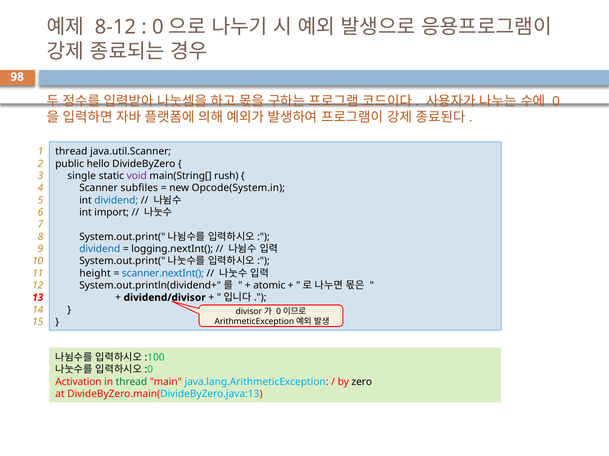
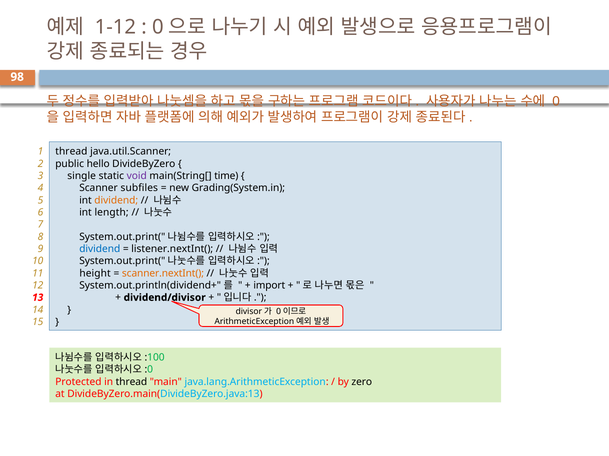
8-12: 8-12 -> 1-12 (115, 27)
rush: rush -> time (226, 176)
Opcode(System.in: Opcode(System.in -> Grading(System.in (238, 188)
dividend colour: blue -> orange (116, 201)
import: import -> length (112, 213)
logging.nextInt(: logging.nextInt( -> listener.nextInt( (172, 249)
scanner.nextInt( colour: blue -> orange (163, 274)
atomic: atomic -> import (269, 286)
Activation: Activation -> Protected (78, 382)
thread colour: green -> black (131, 382)
